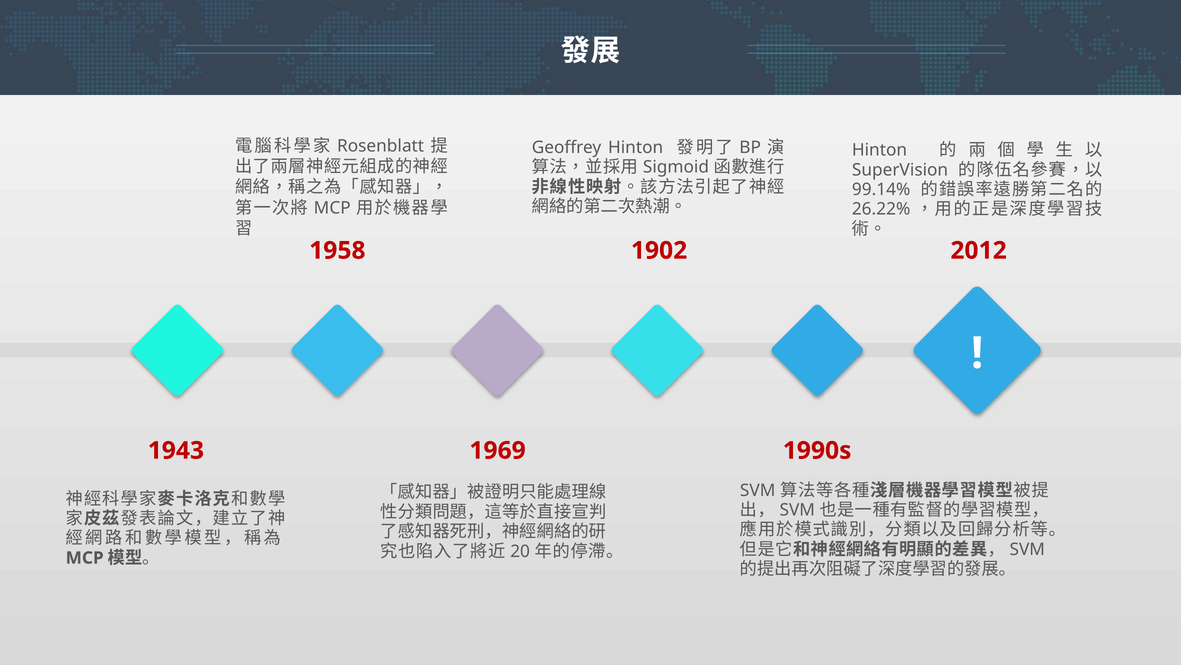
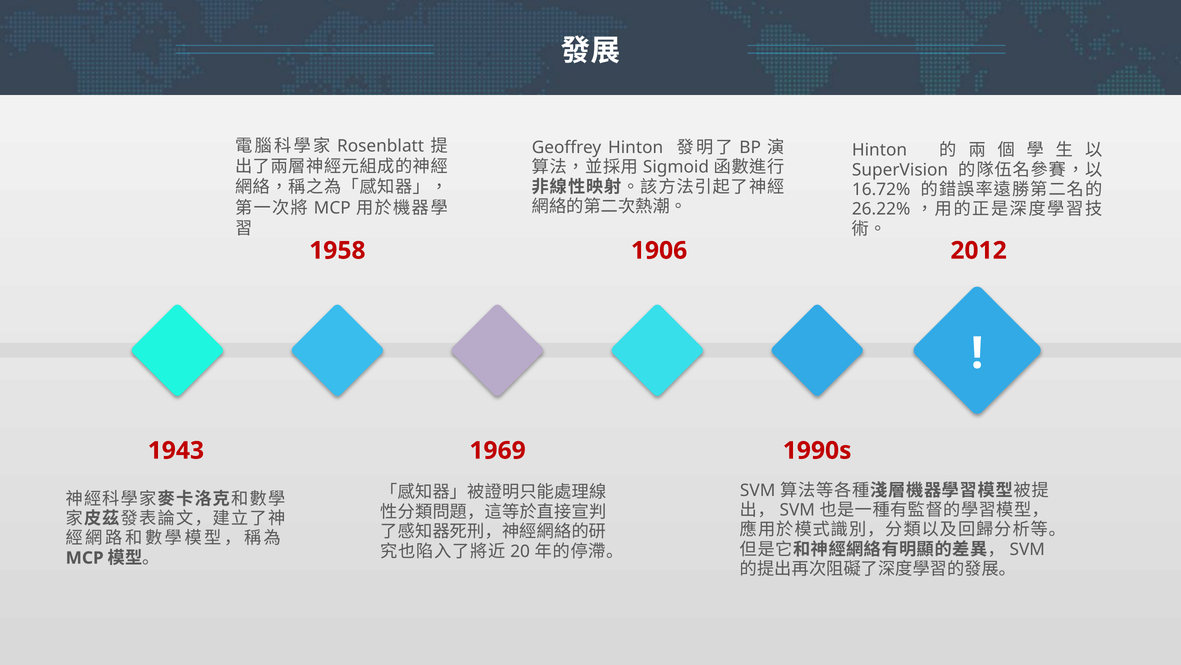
99.14%: 99.14% -> 16.72% (881, 189)
1902: 1902 -> 1906 (659, 250)
